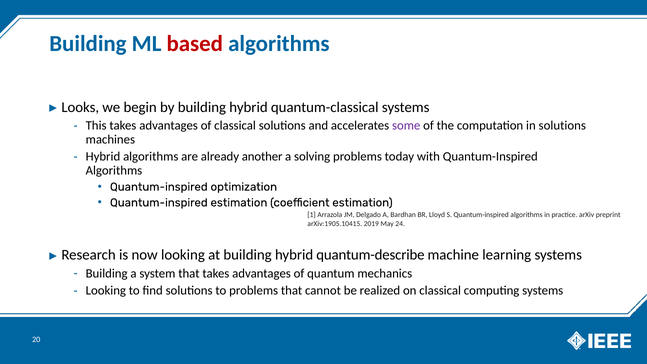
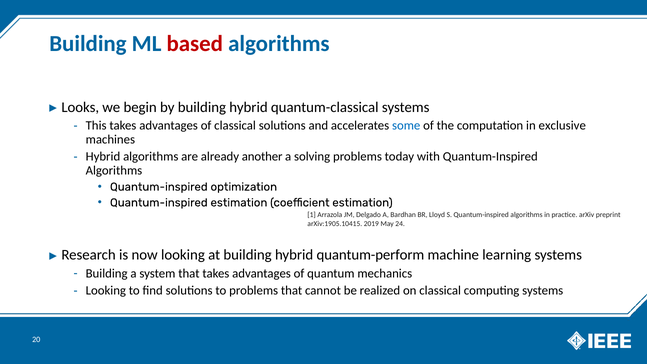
some colour: purple -> blue (406, 126)
in solutions: solutions -> exclusive (562, 126)
quantum-describe: quantum-describe -> quantum-perform (370, 255)
